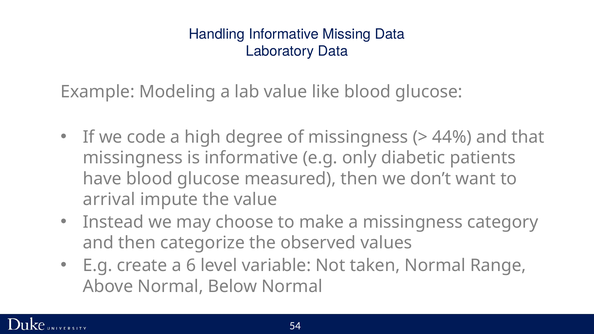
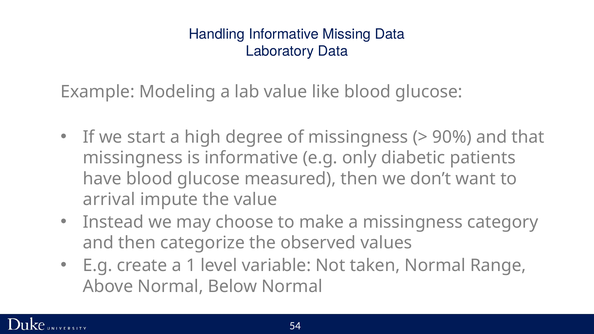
code: code -> start (146, 137)
44%: 44% -> 90% (452, 137)
6: 6 -> 1 (191, 266)
